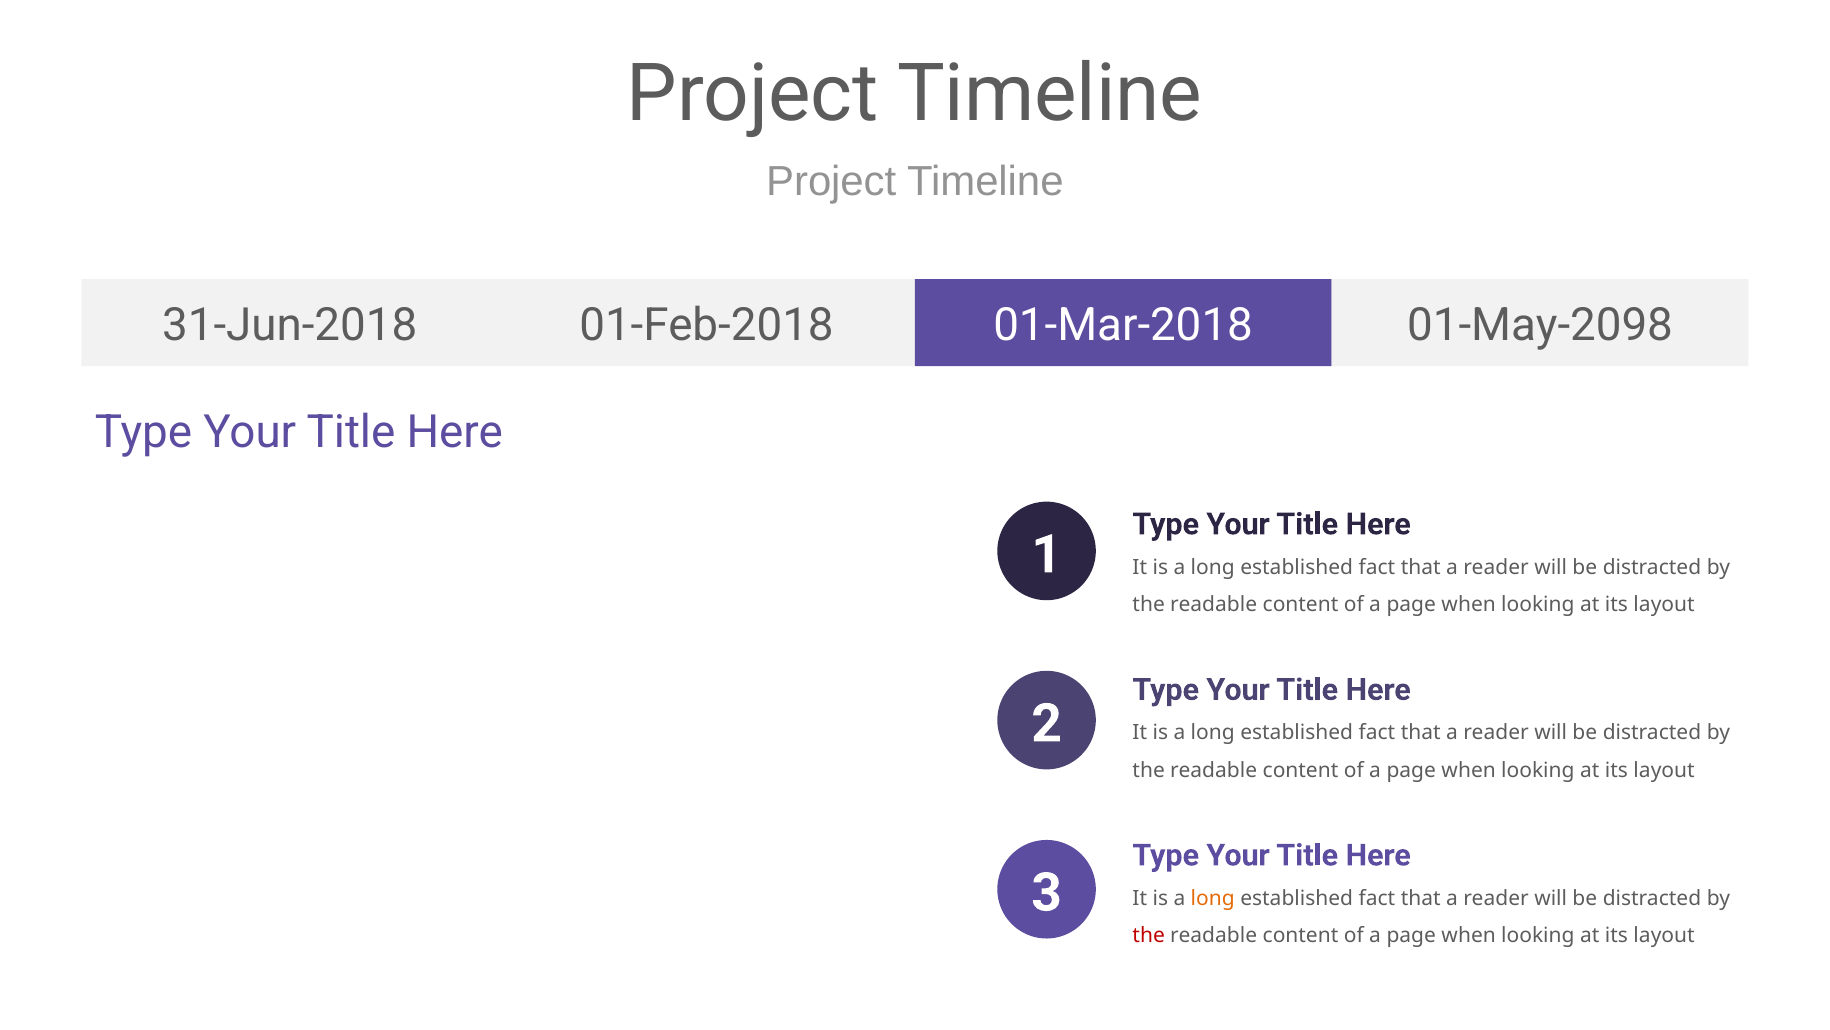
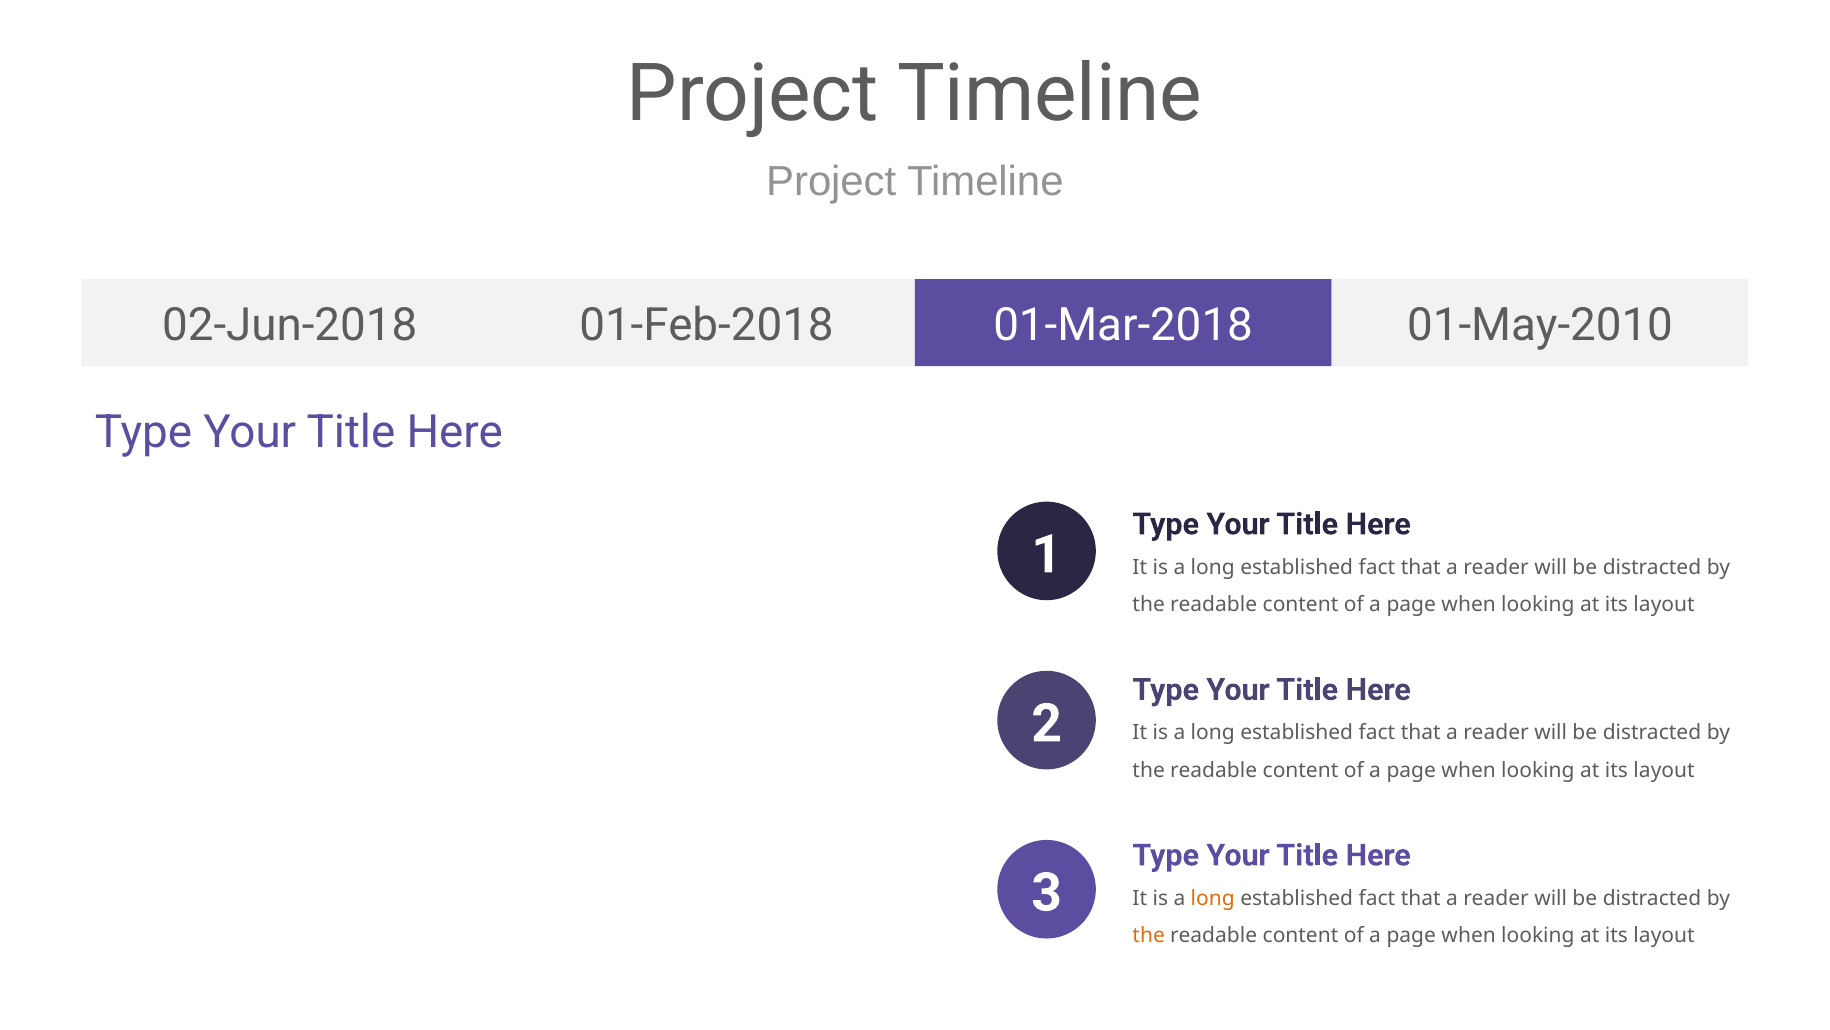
31-Jun-2018: 31-Jun-2018 -> 02-Jun-2018 (290, 326)
01-May-2098: 01-May-2098 -> 01-May-2010 (1540, 326)
the colour: red -> orange (1149, 935)
